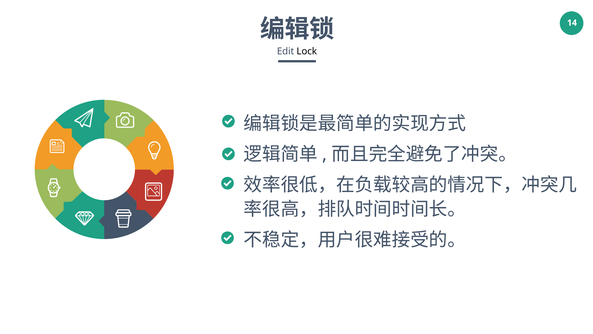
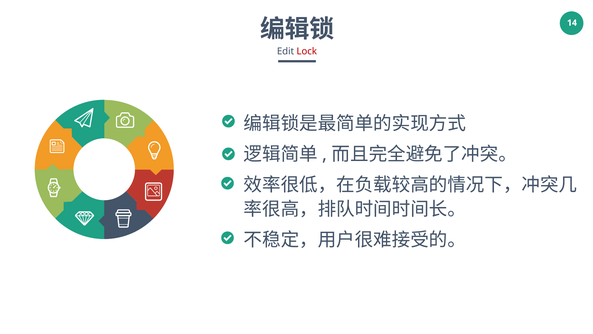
Lock colour: black -> red (307, 51)
